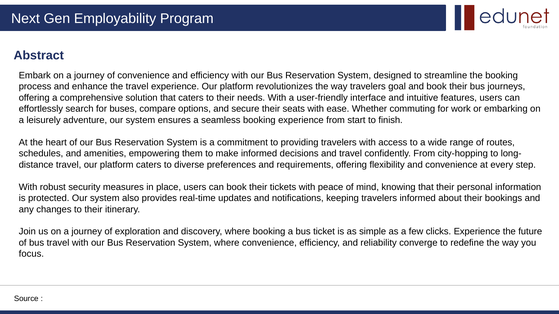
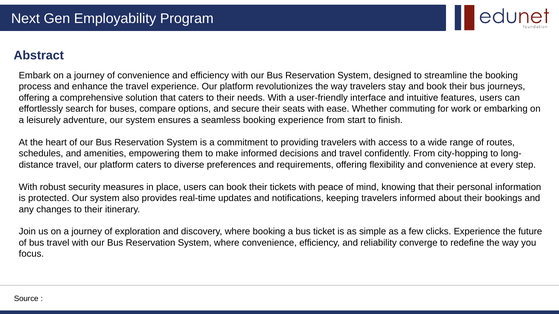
goal: goal -> stay (397, 87)
